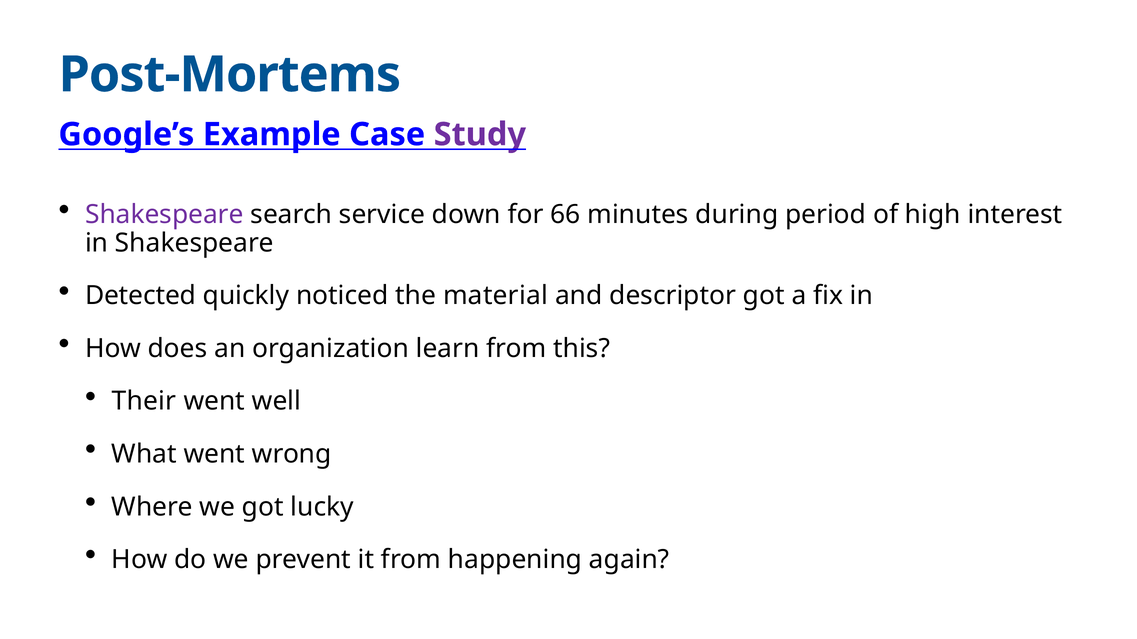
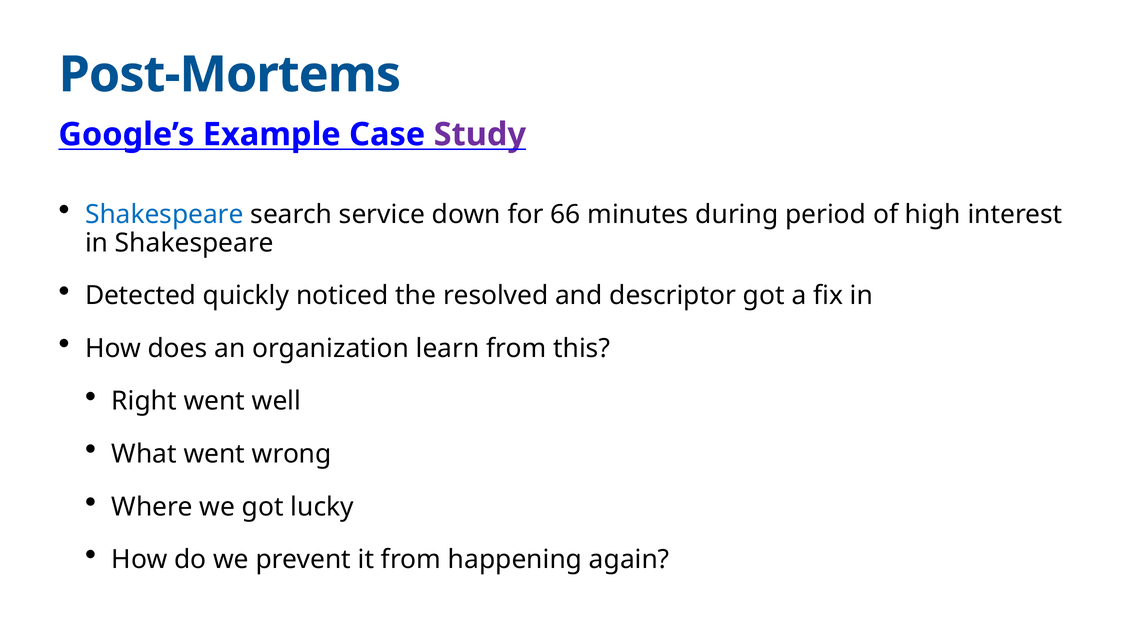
Shakespeare colour: purple -> blue (164, 215)
material: material -> resolved (496, 296)
Their: Their -> Right (144, 402)
